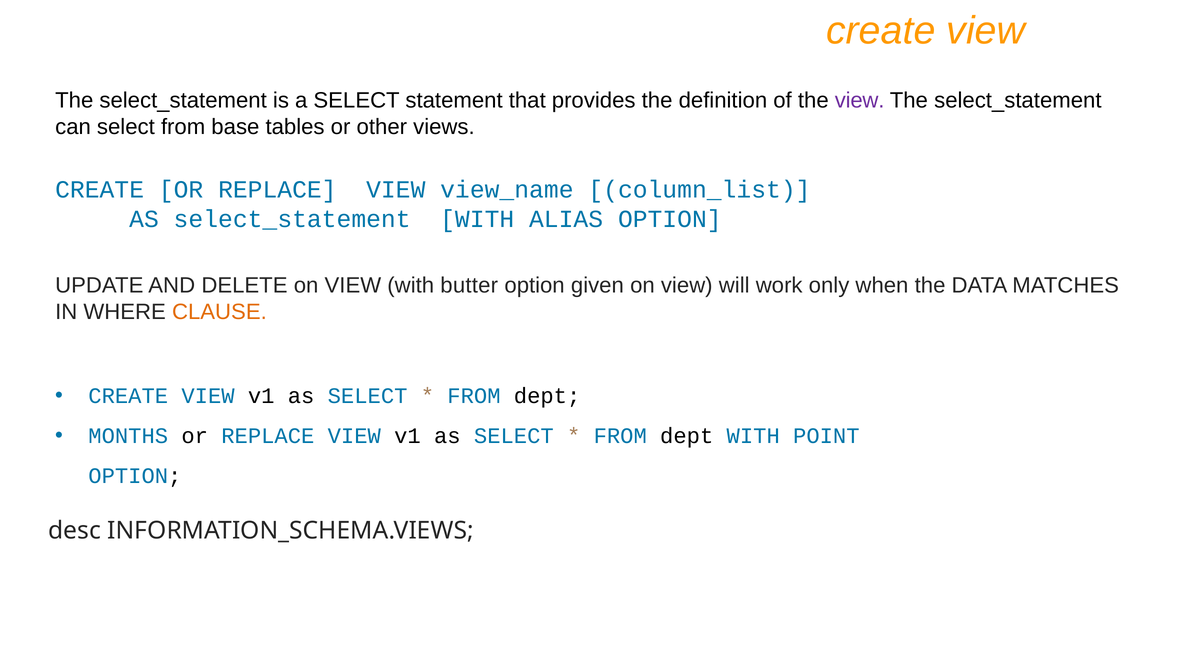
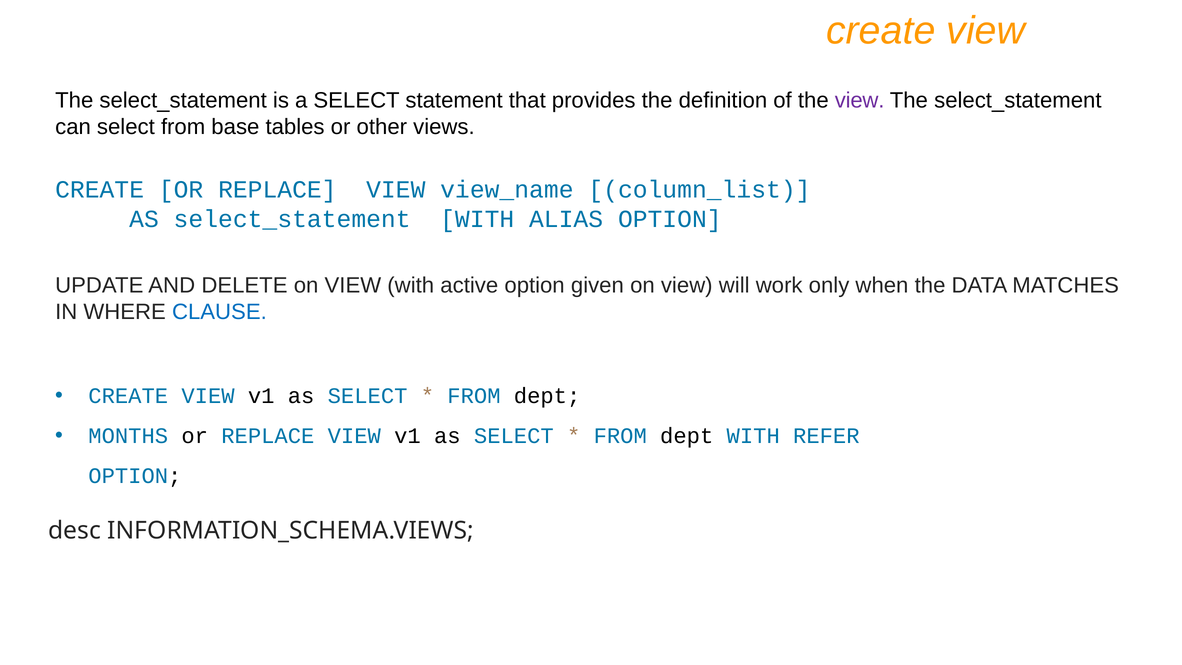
butter: butter -> active (469, 286)
CLAUSE colour: orange -> blue (219, 312)
POINT: POINT -> REFER (826, 436)
